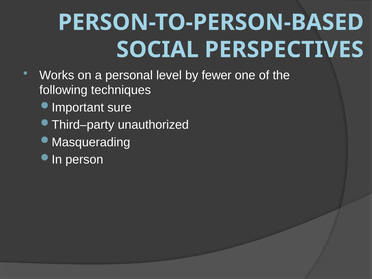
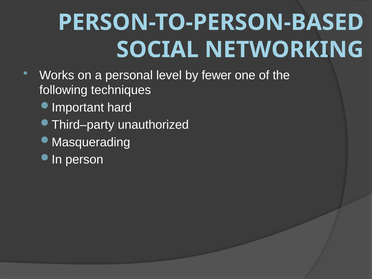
PERSPECTIVES: PERSPECTIVES -> NETWORKING (284, 50)
sure: sure -> hard (120, 107)
